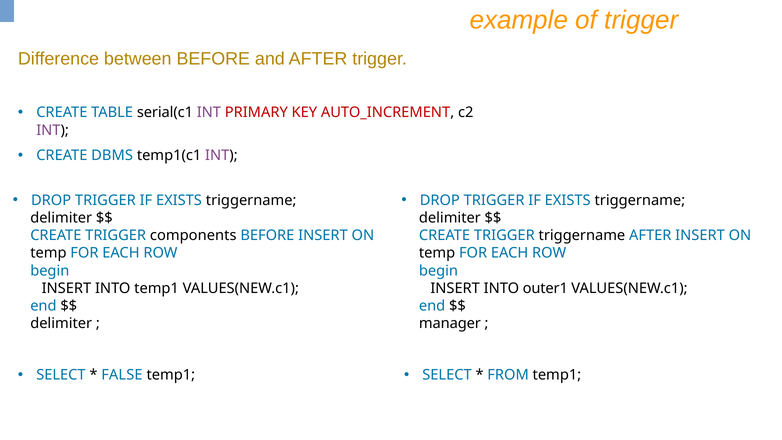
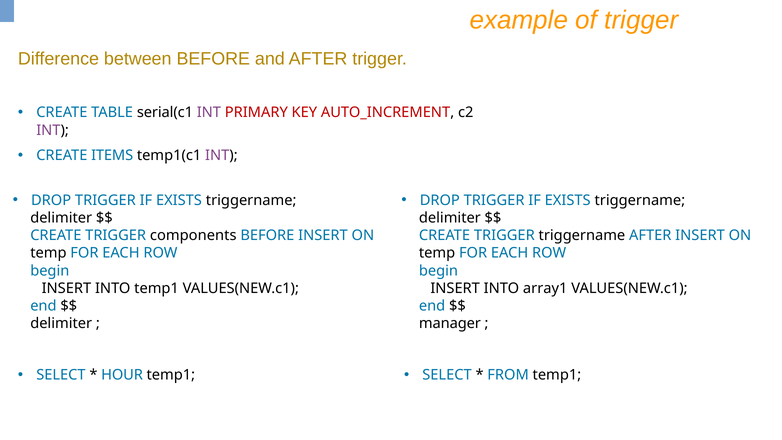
DBMS: DBMS -> ITEMS (112, 156)
outer1: outer1 -> array1 (545, 288)
FALSE: FALSE -> HOUR (122, 375)
